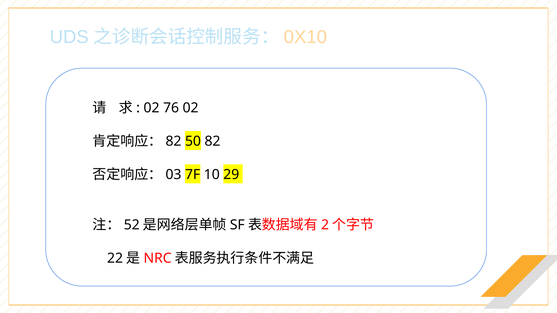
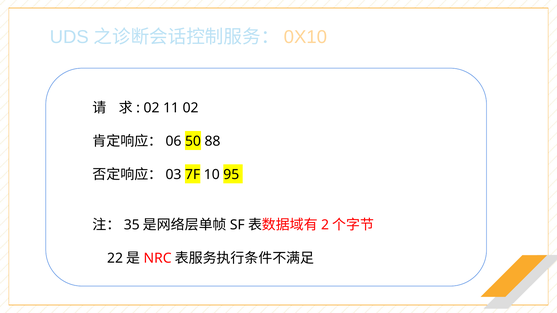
76: 76 -> 11 (171, 108)
82: 82 -> 06 (173, 141)
50 82: 82 -> 88 (212, 141)
29: 29 -> 95 (231, 175)
52: 52 -> 35 (132, 225)
